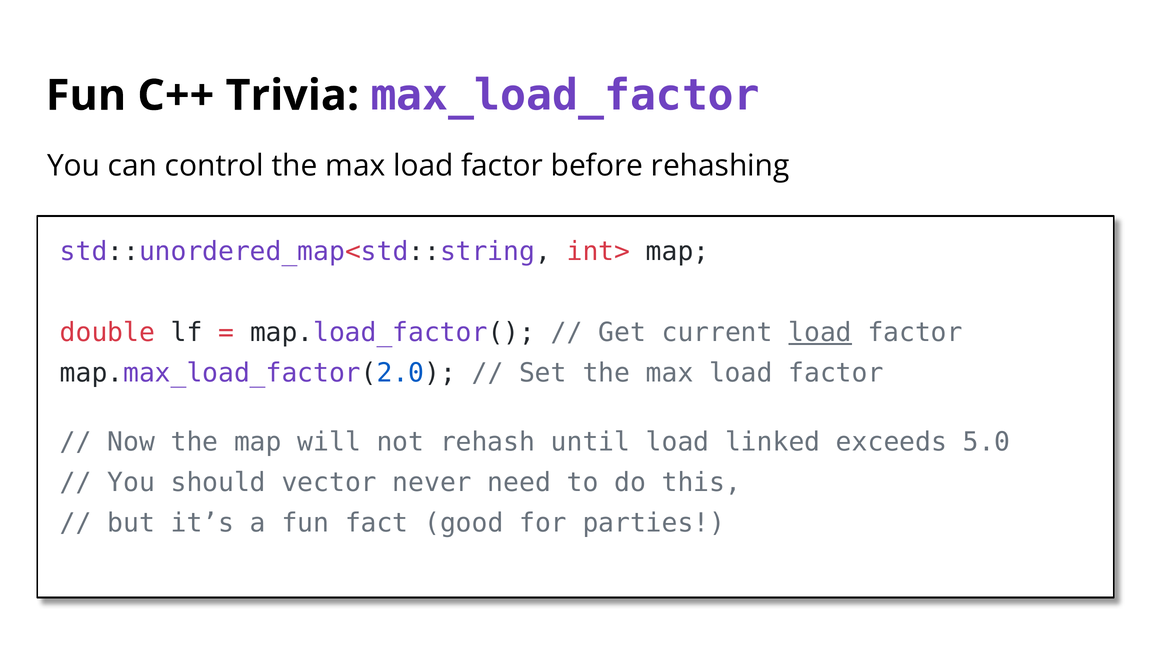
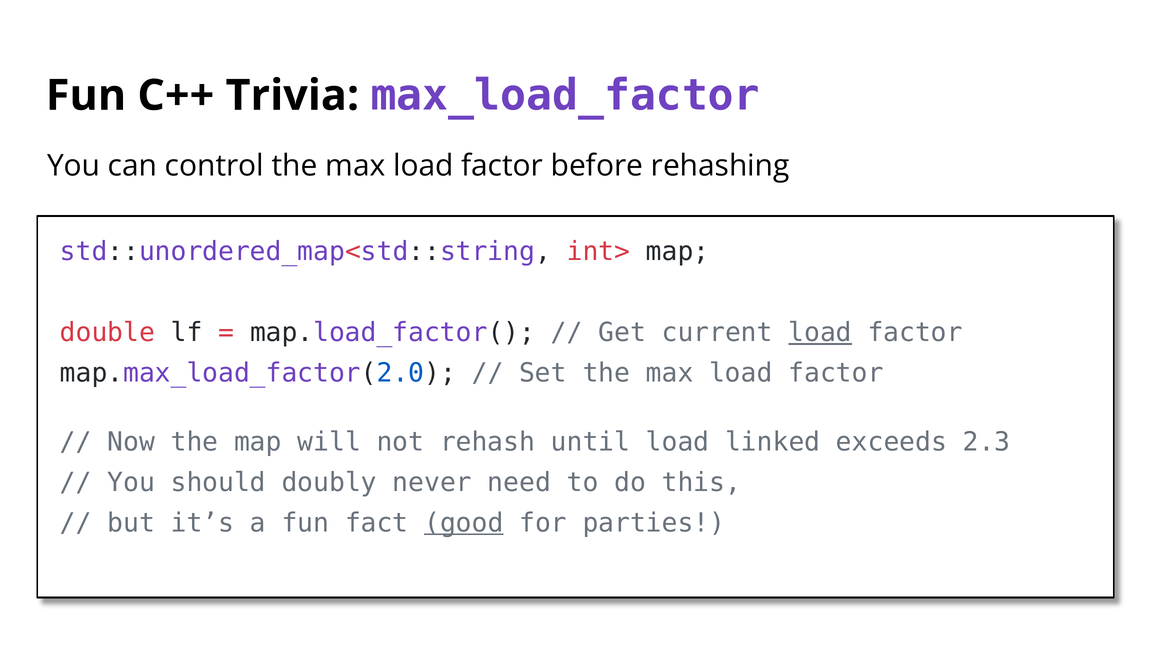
5.0: 5.0 -> 2.3 (986, 442)
vector: vector -> doubly (329, 482)
good underline: none -> present (464, 523)
